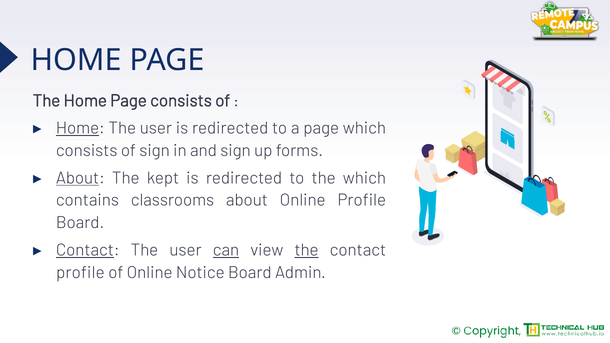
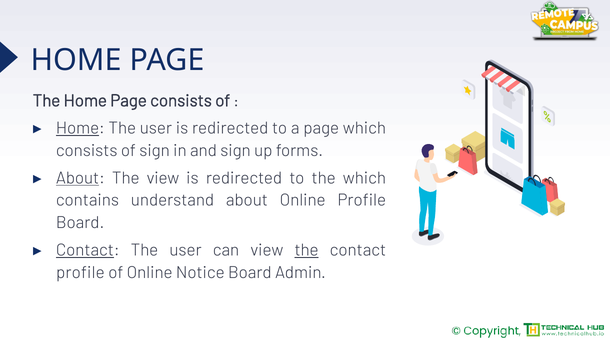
The kept: kept -> view (163, 178)
classrooms: classrooms -> understand (173, 200)
can underline: present -> none (226, 250)
